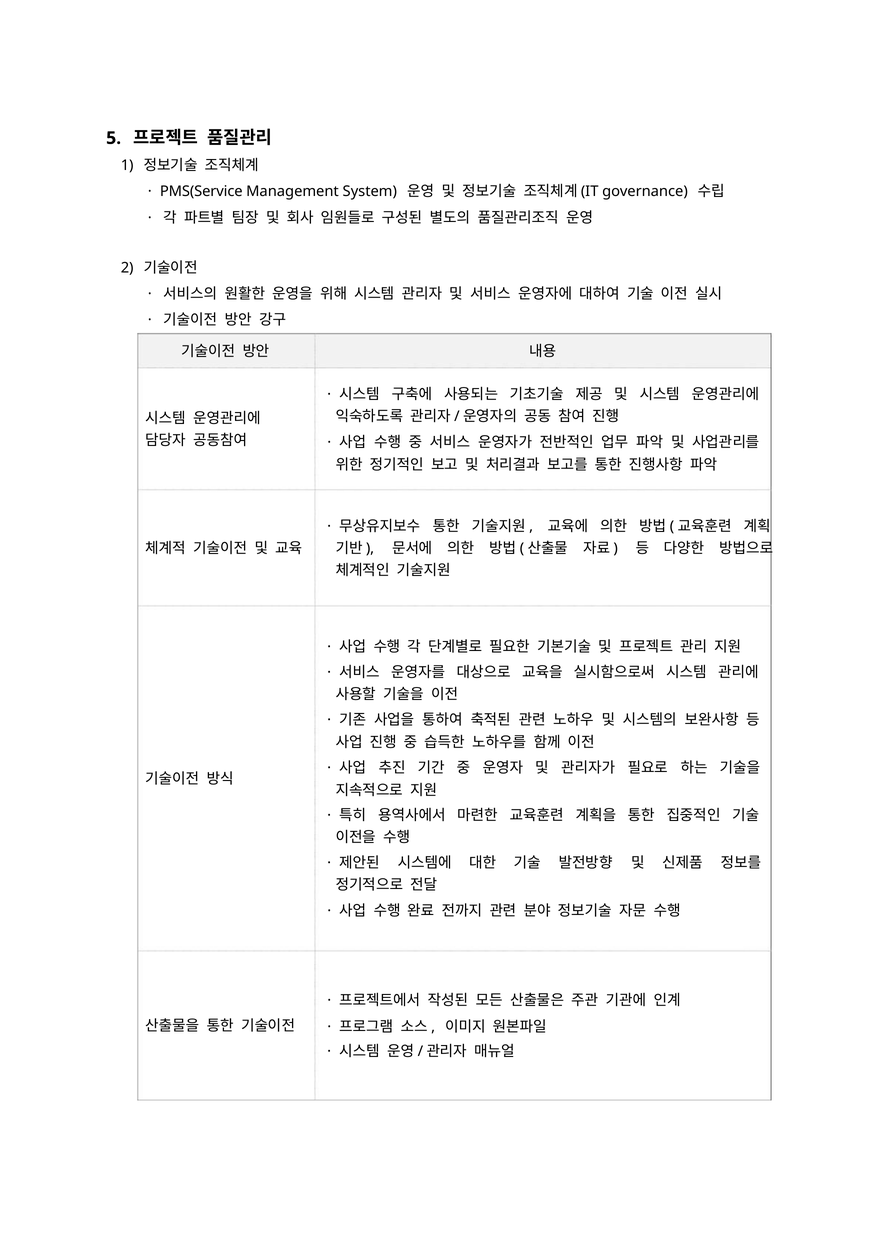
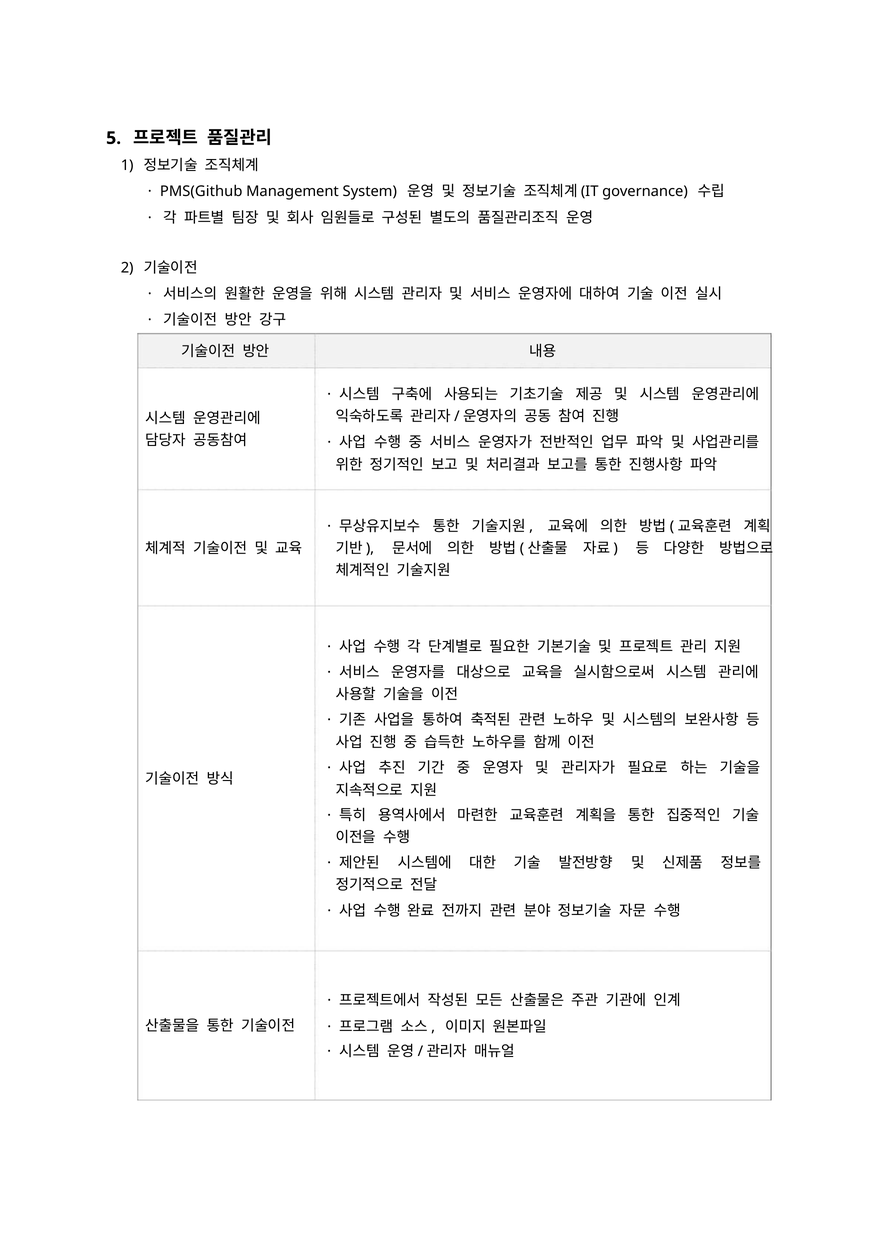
PMS(Service: PMS(Service -> PMS(Github (201, 191)
